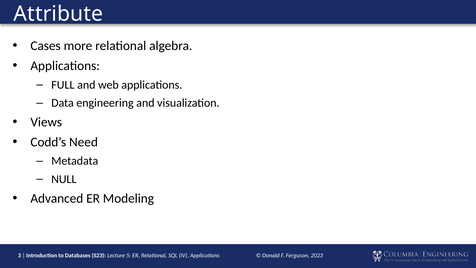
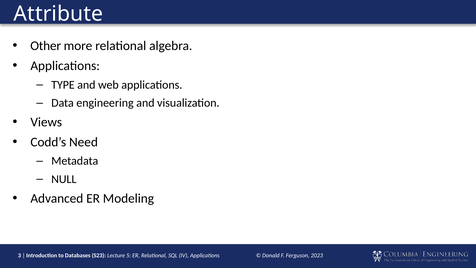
Cases: Cases -> Other (46, 46)
FULL: FULL -> TYPE (63, 85)
